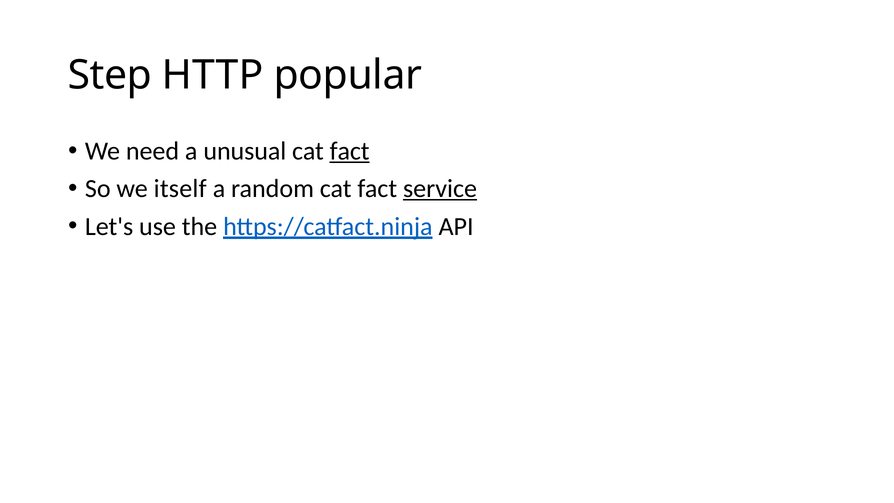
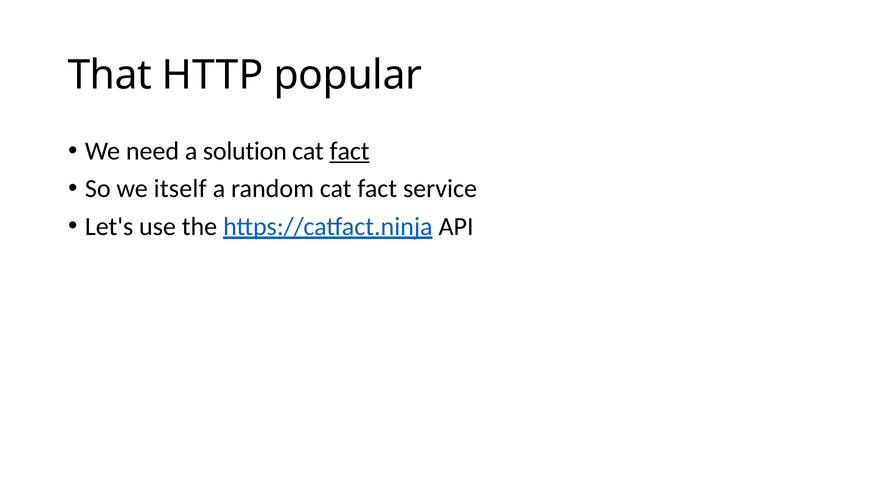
Step: Step -> That (110, 75)
unusual: unusual -> solution (245, 151)
service underline: present -> none (440, 189)
